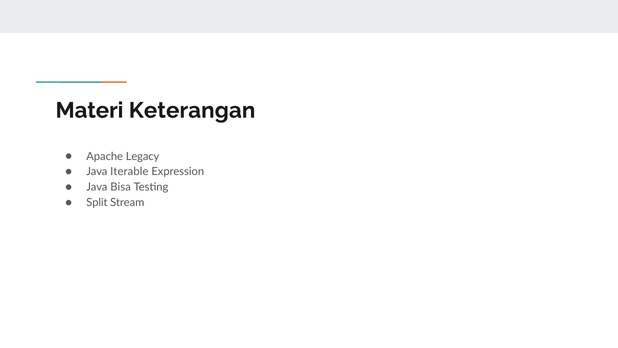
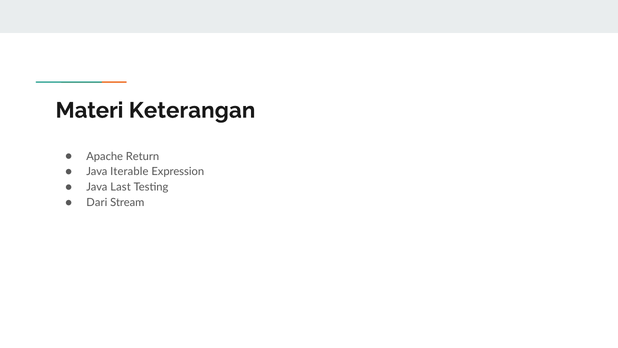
Legacy: Legacy -> Return (142, 156)
Bisa: Bisa -> Last (121, 187)
Split: Split -> Dari (97, 202)
